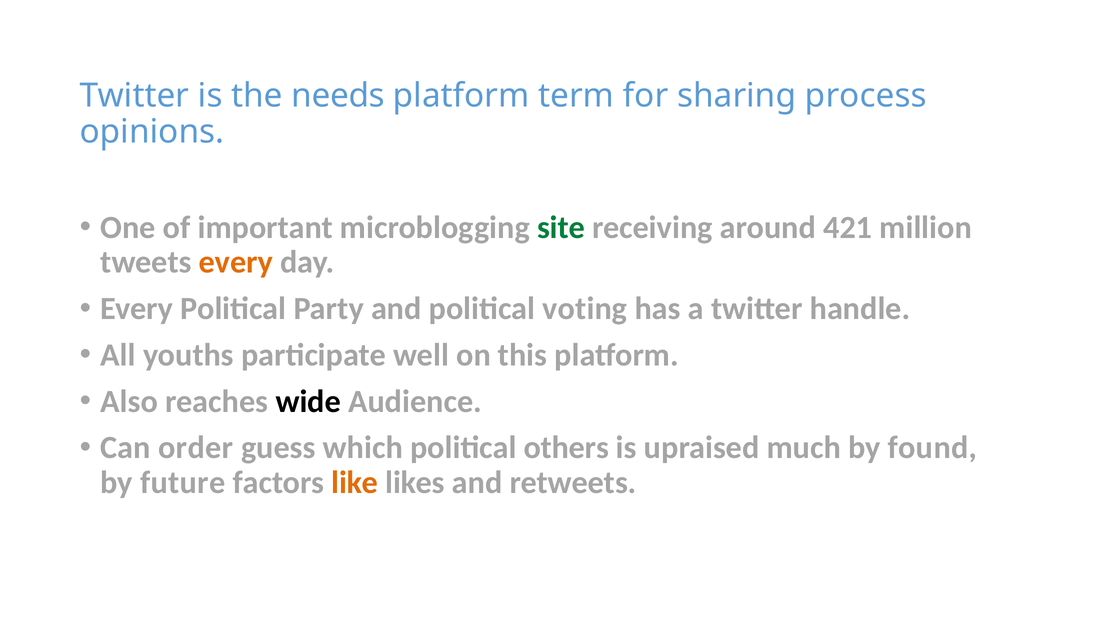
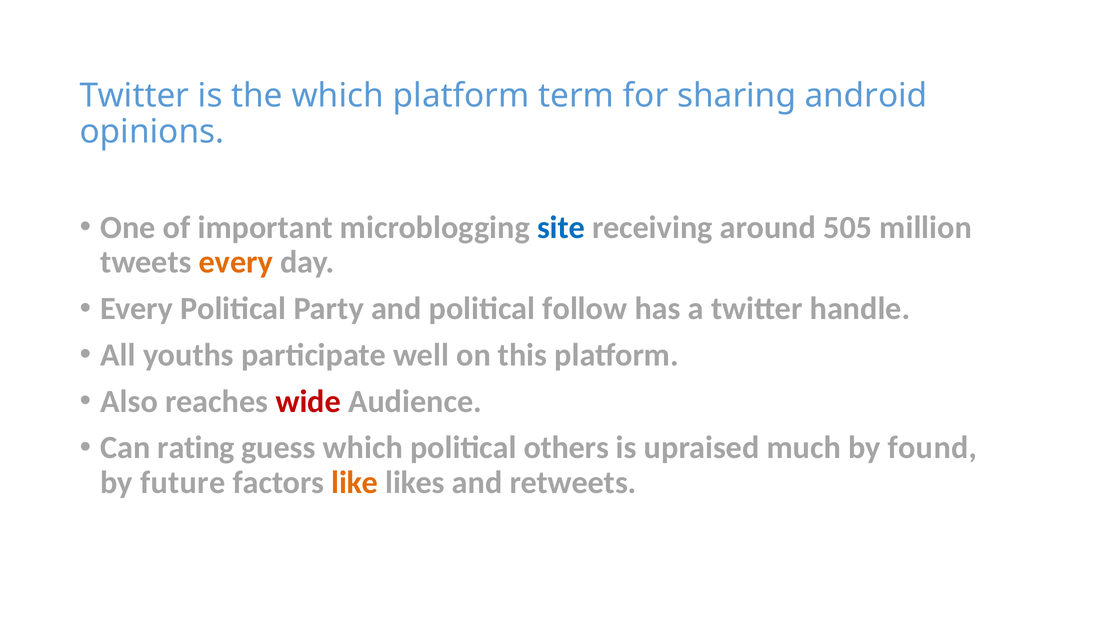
the needs: needs -> which (338, 96)
process: process -> android (866, 96)
site colour: green -> blue (561, 228)
421: 421 -> 505 (848, 228)
voting: voting -> follow (585, 309)
wide colour: black -> red (308, 402)
order: order -> rating (196, 448)
